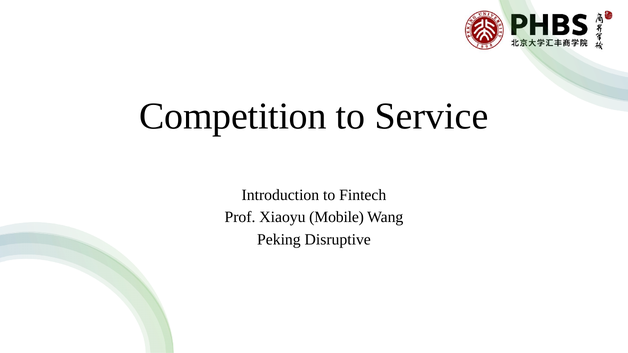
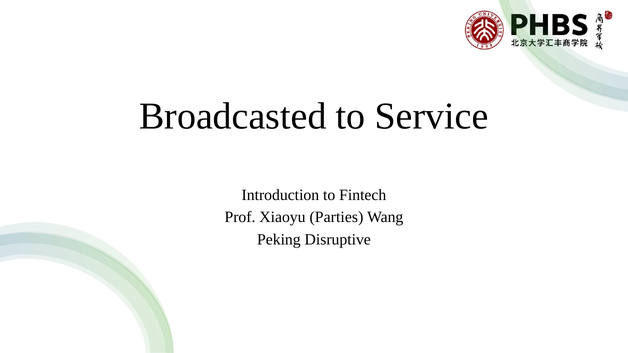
Competition: Competition -> Broadcasted (233, 116)
Mobile: Mobile -> Parties (336, 217)
